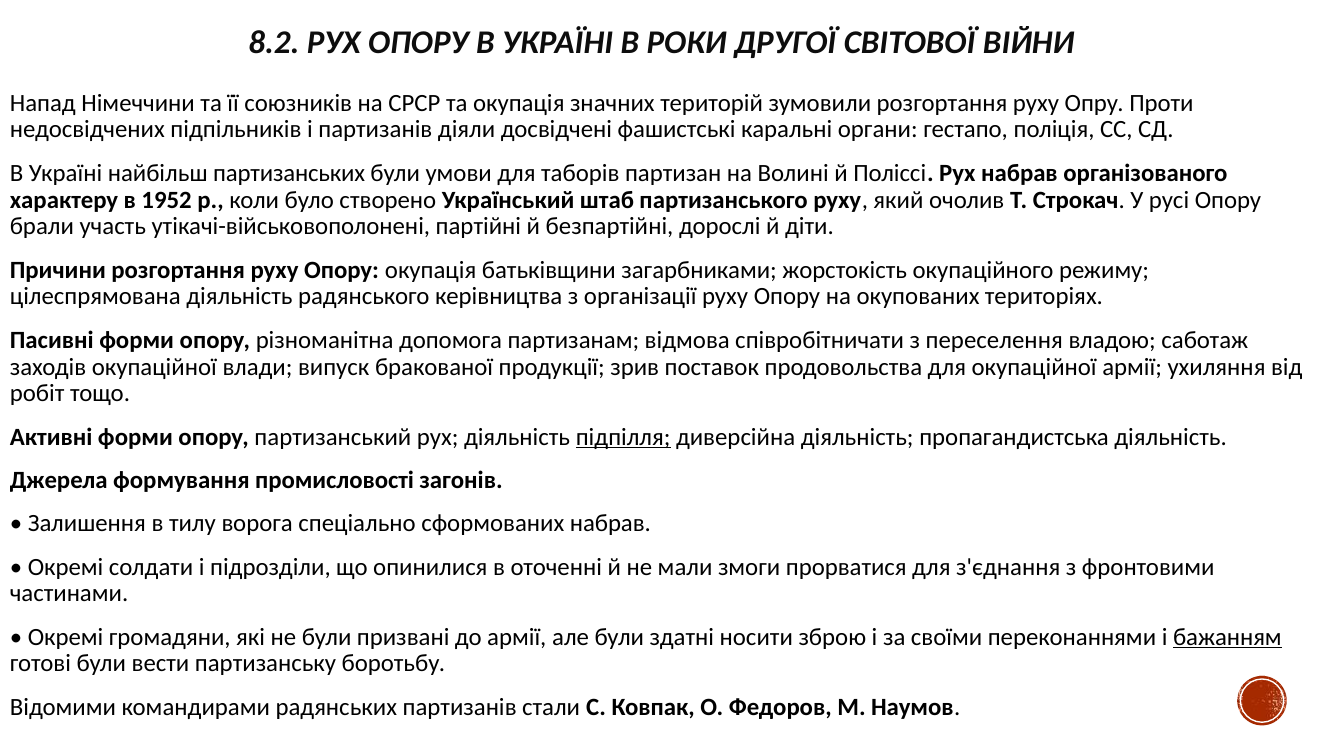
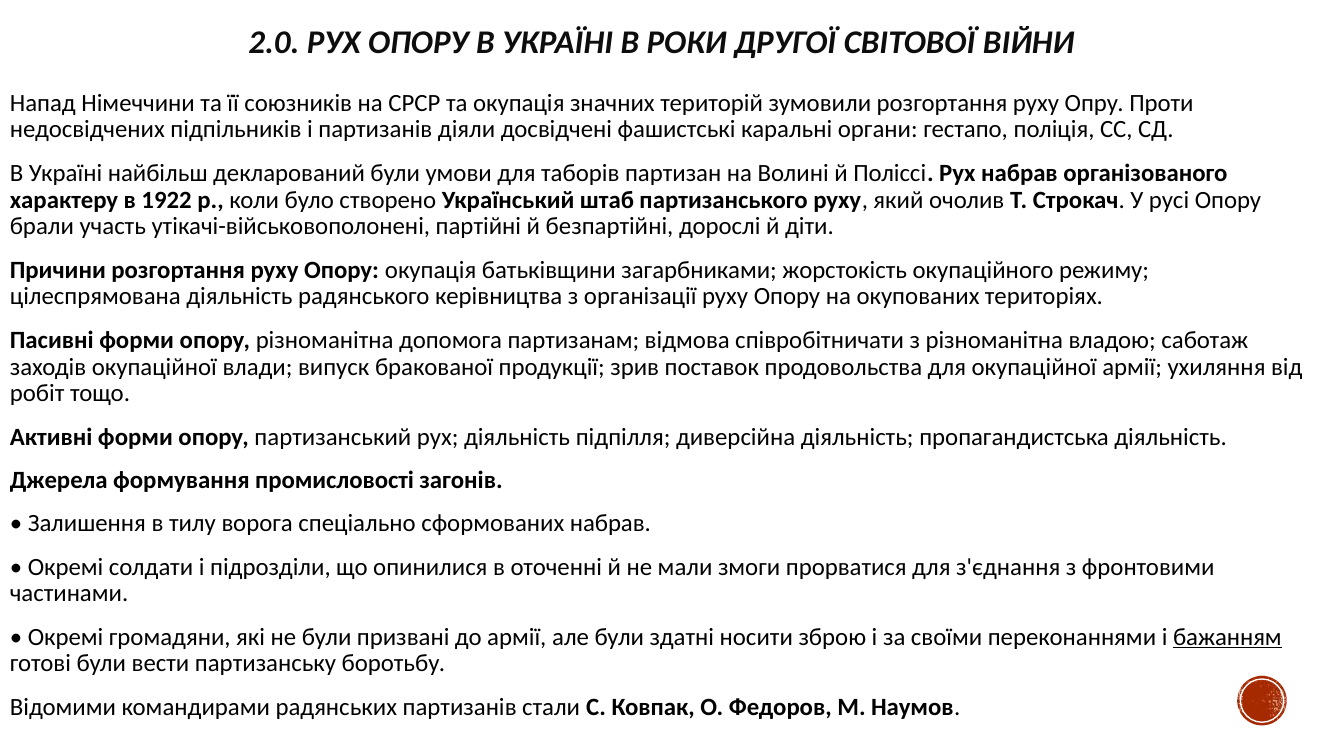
8.2: 8.2 -> 2.0 (274, 42)
партизанських: партизанських -> декларований (289, 173)
1952: 1952 -> 1922 (167, 200)
з переселення: переселення -> різноманітна (994, 340)
підпілля underline: present -> none (623, 437)
